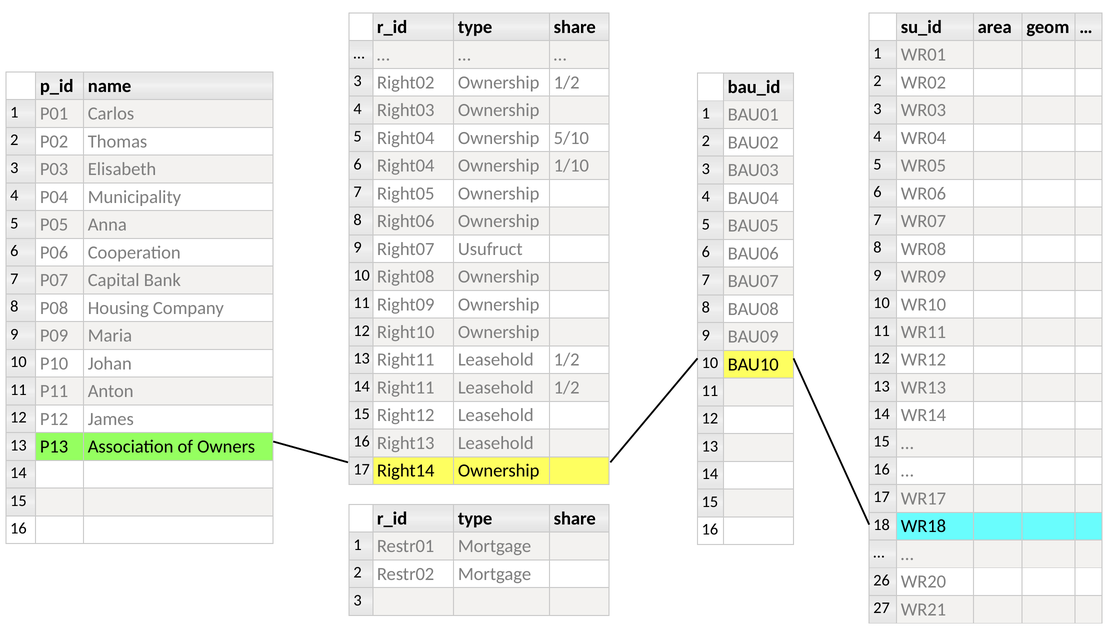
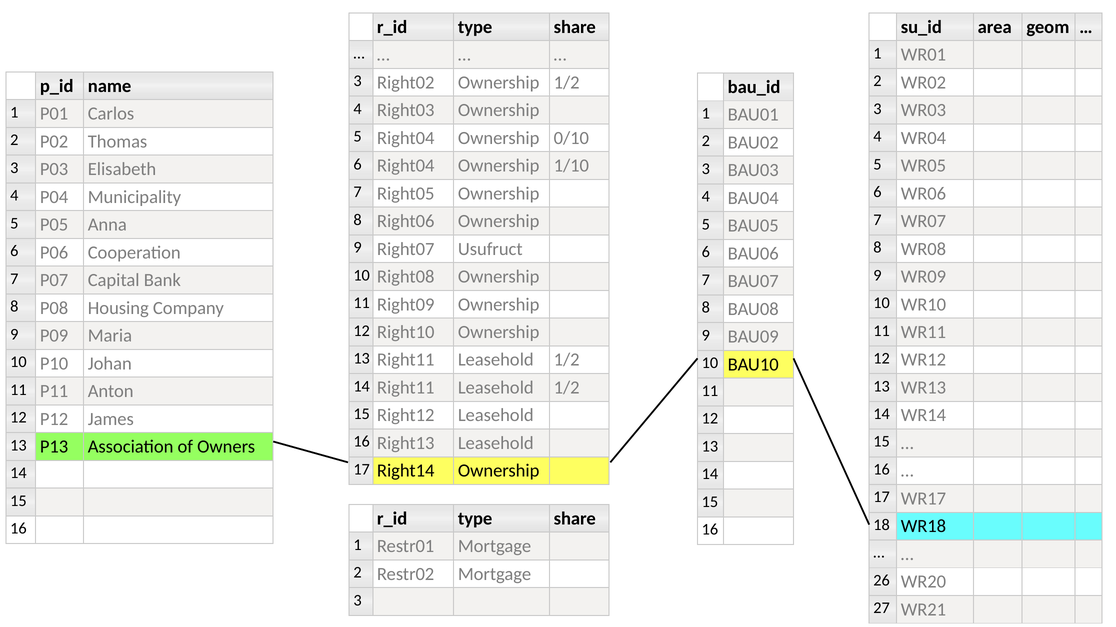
5/10: 5/10 -> 0/10 (571, 138)
